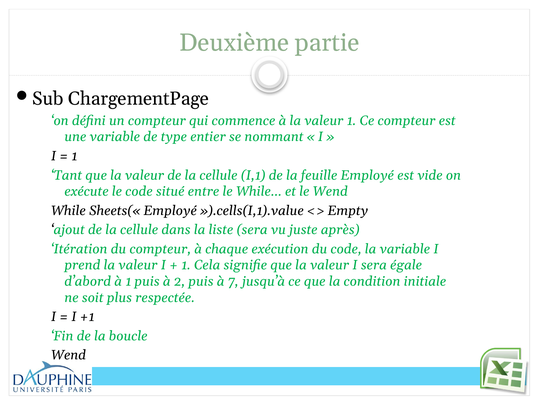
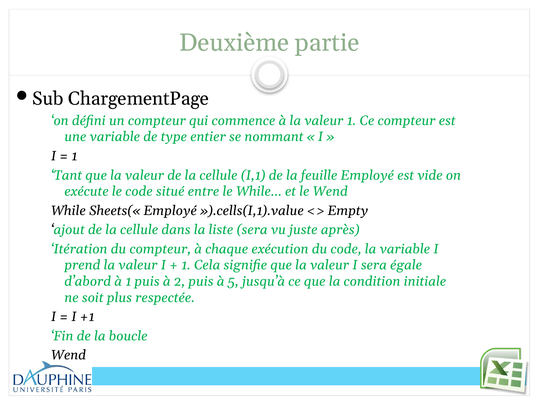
7: 7 -> 5 (233, 281)
